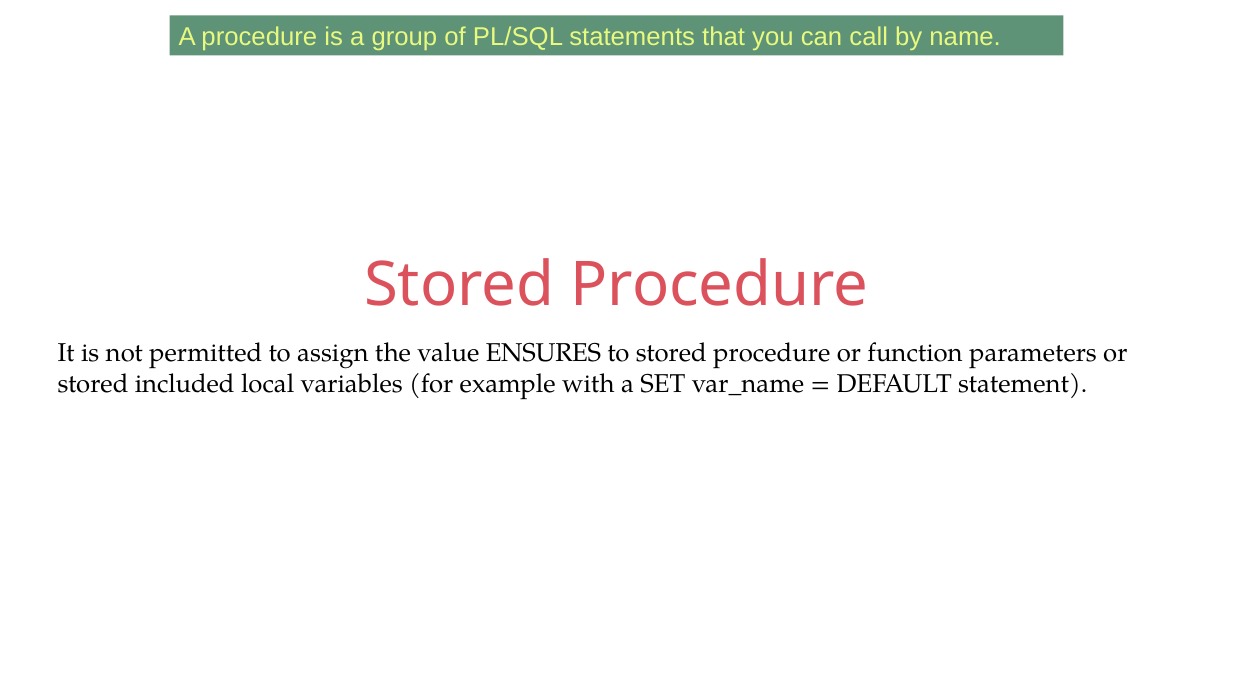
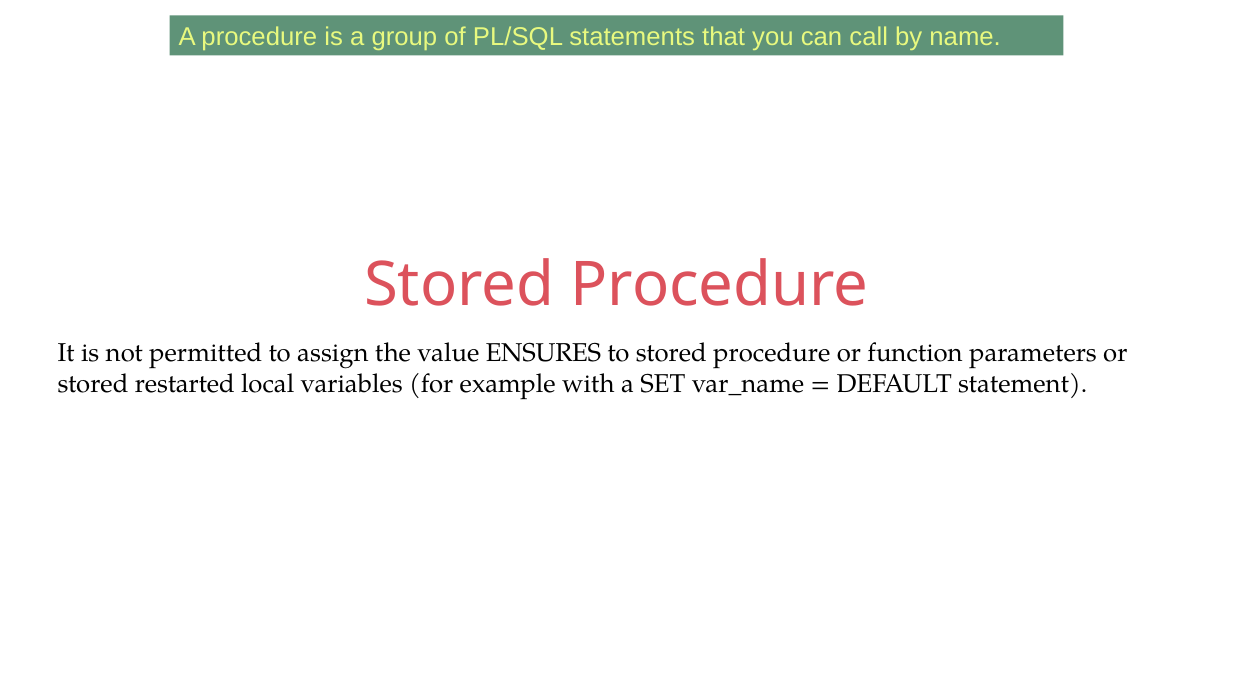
included: included -> restarted (185, 384)
